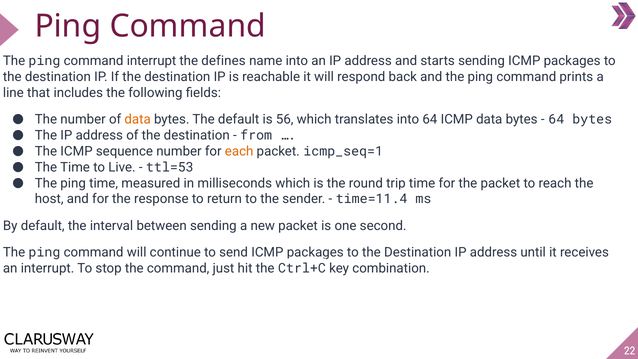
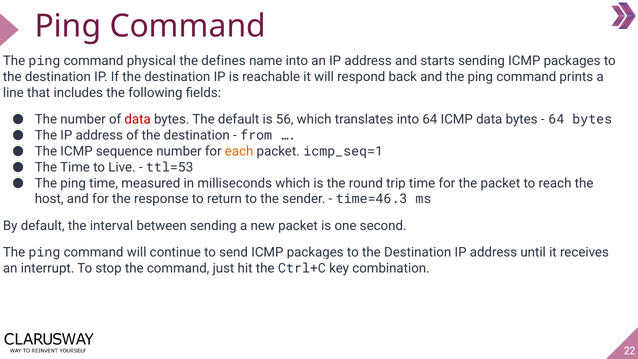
command interrupt: interrupt -> physical (151, 61)
data colour: orange -> red (138, 119)
time=11.4: time=11.4 -> time=46.3 (372, 199)
